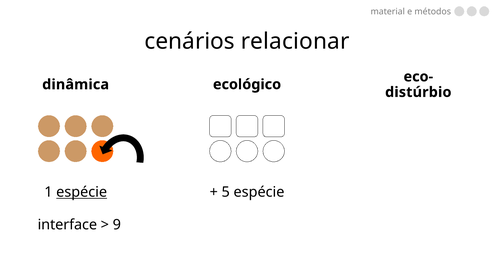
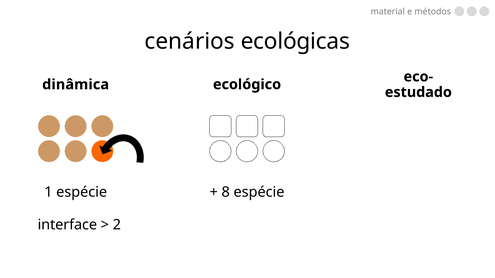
relacionar: relacionar -> ecológicas (295, 42)
distúrbio: distúrbio -> estudado (418, 92)
espécie underline: present -> none (82, 192)
5: 5 -> 8 (226, 192)
9: 9 -> 2 (117, 225)
